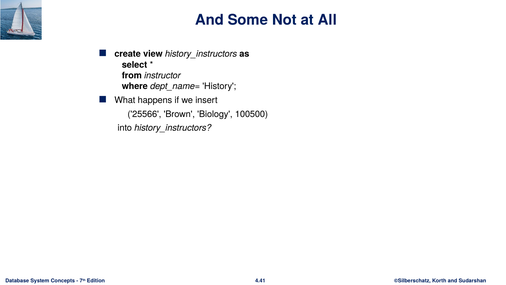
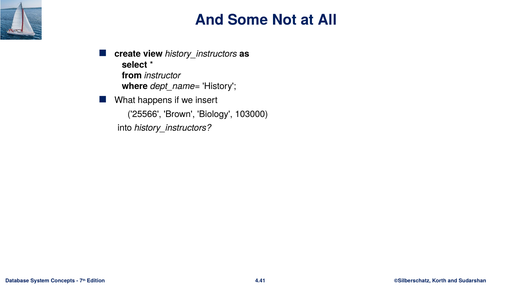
100500: 100500 -> 103000 (251, 114)
